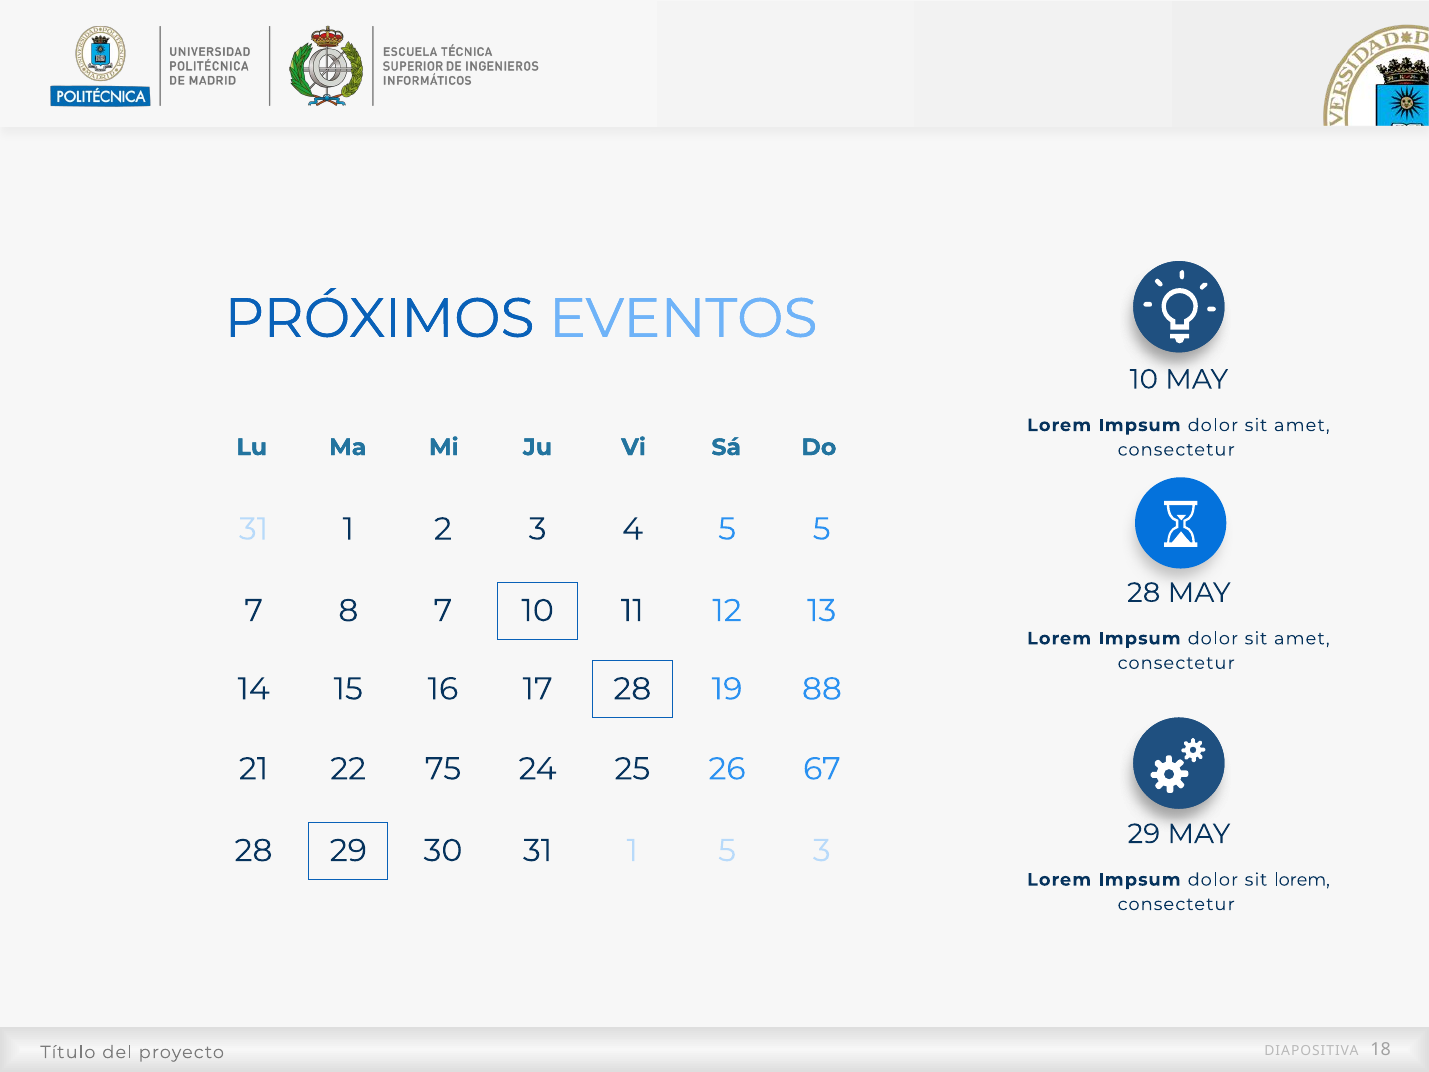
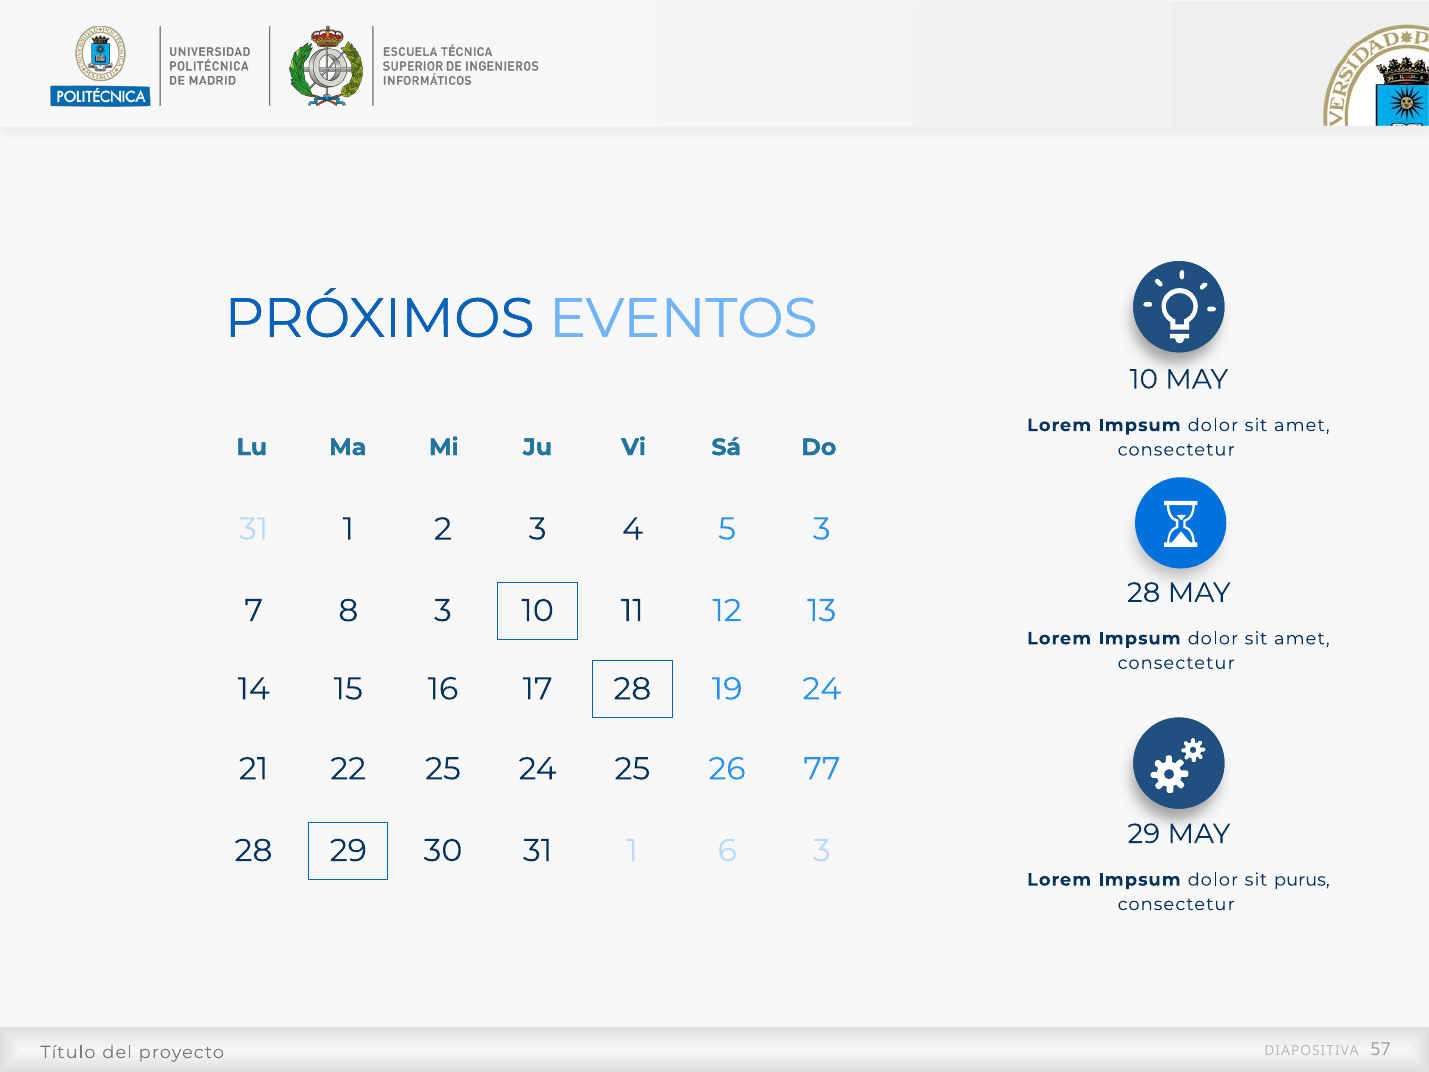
5 5: 5 -> 3 (822, 529)
8 7: 7 -> 3 (443, 611)
19 88: 88 -> 24 (822, 689)
22 75: 75 -> 25 (443, 769)
67: 67 -> 77 (822, 769)
1 5: 5 -> 6 (727, 850)
sit lorem: lorem -> purus (1302, 880)
18: 18 -> 57 (1381, 1050)
